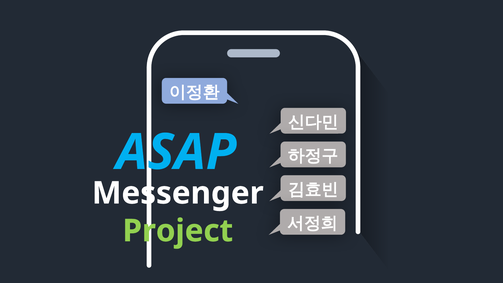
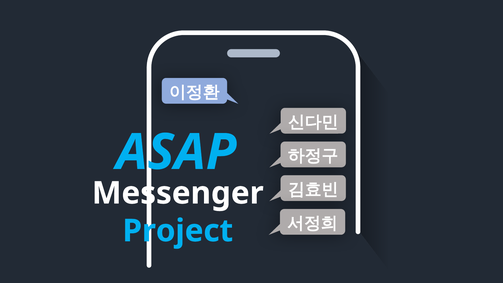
Project colour: light green -> light blue (178, 231)
